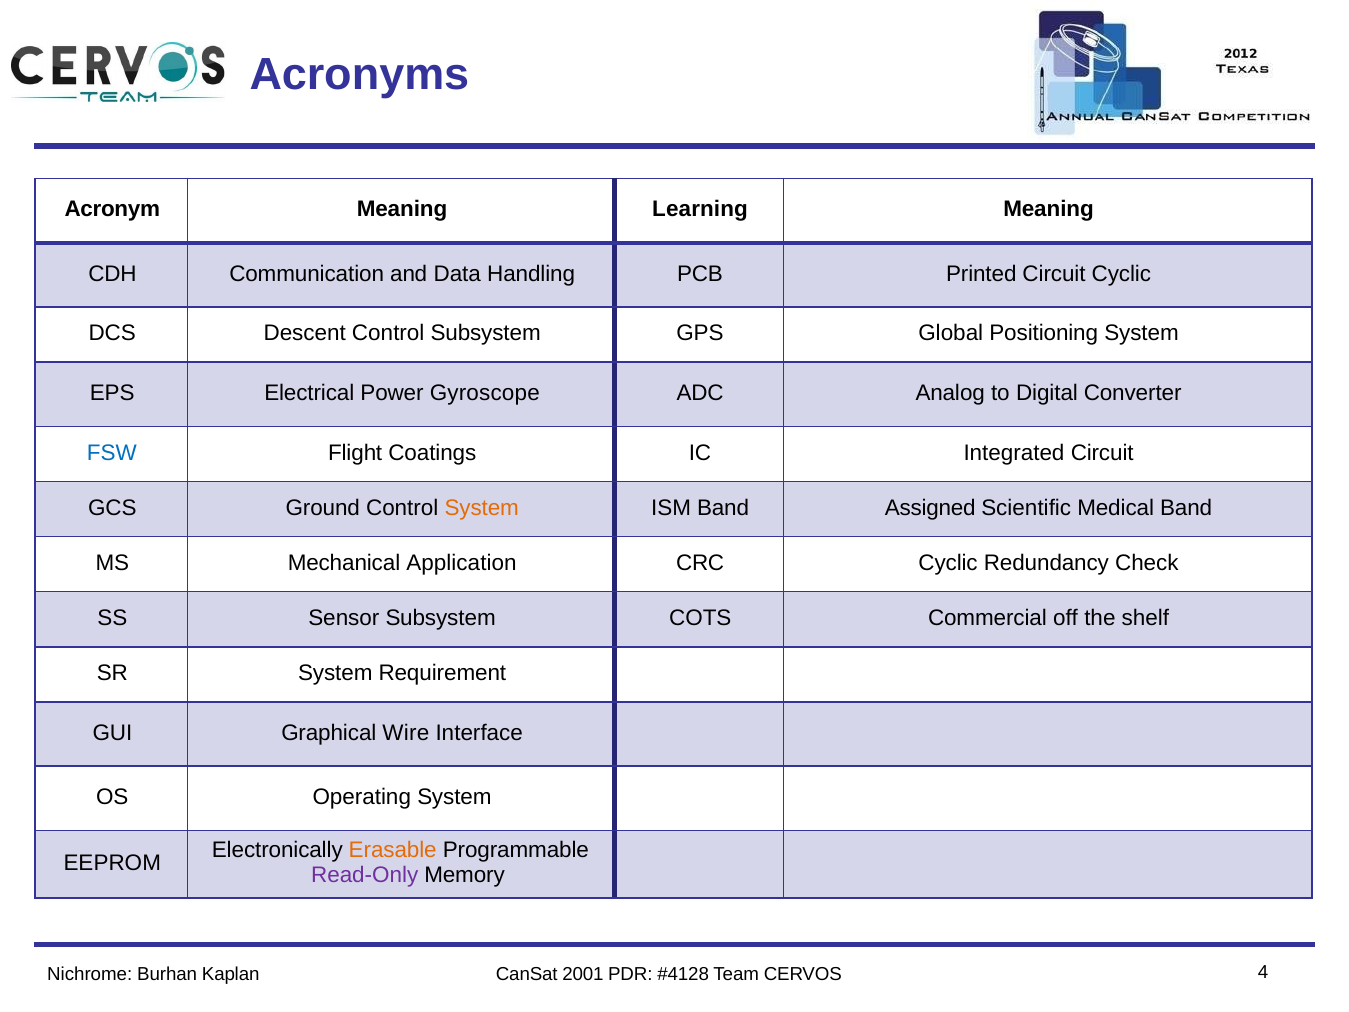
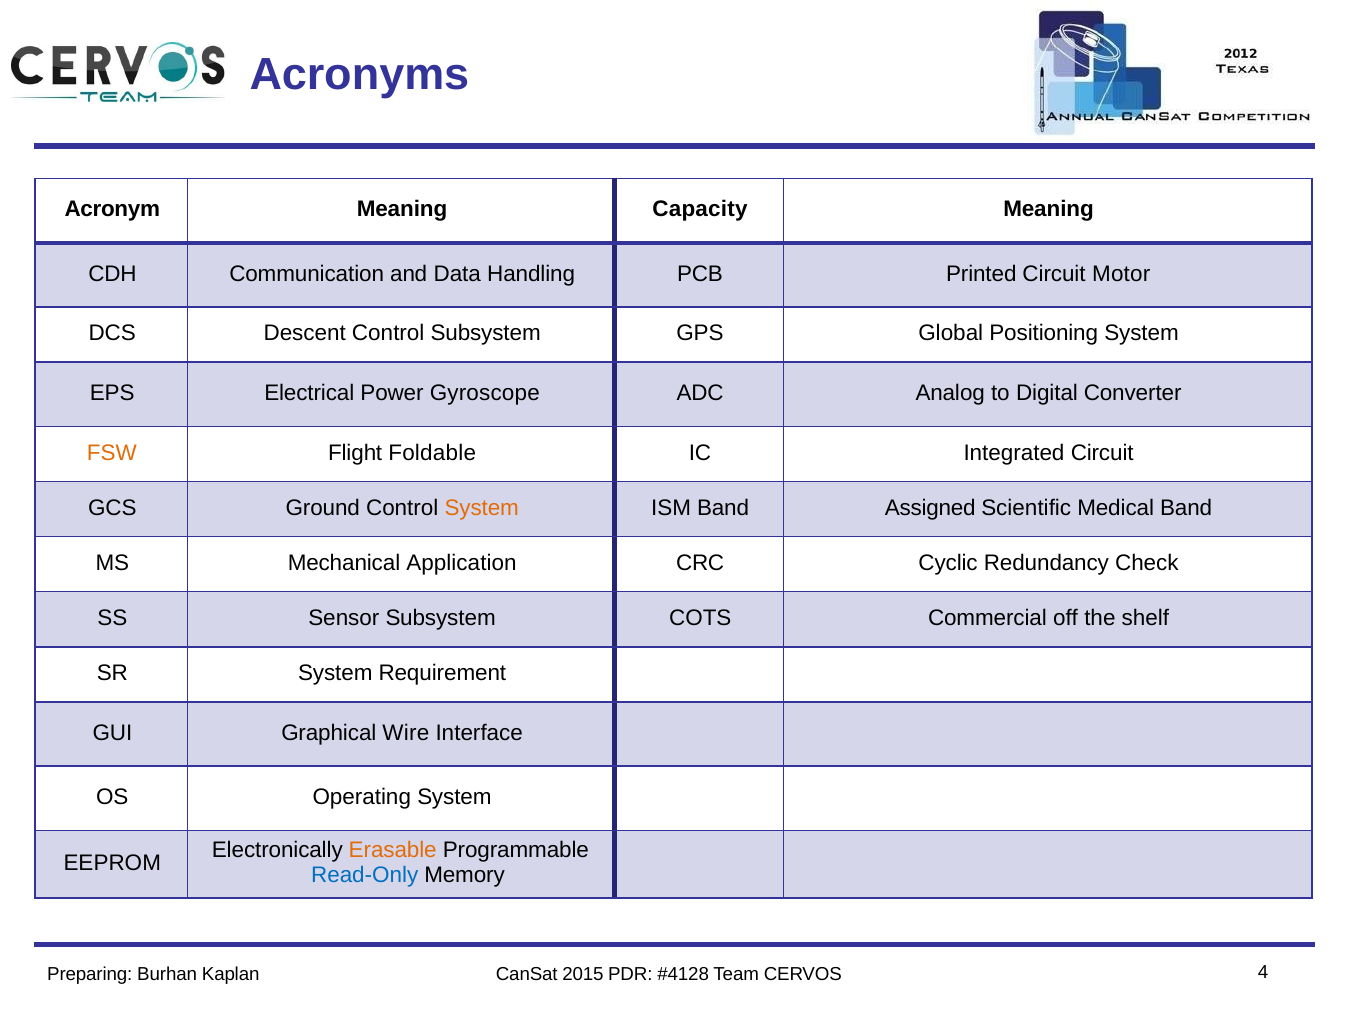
Learning: Learning -> Capacity (700, 209)
Circuit Cyclic: Cyclic -> Motor (1121, 274)
FSW colour: blue -> orange (112, 453)
Coatings: Coatings -> Foldable (432, 453)
Read-Only colour: purple -> blue (365, 875)
Nichrome: Nichrome -> Preparing (90, 974)
2001: 2001 -> 2015 (583, 974)
